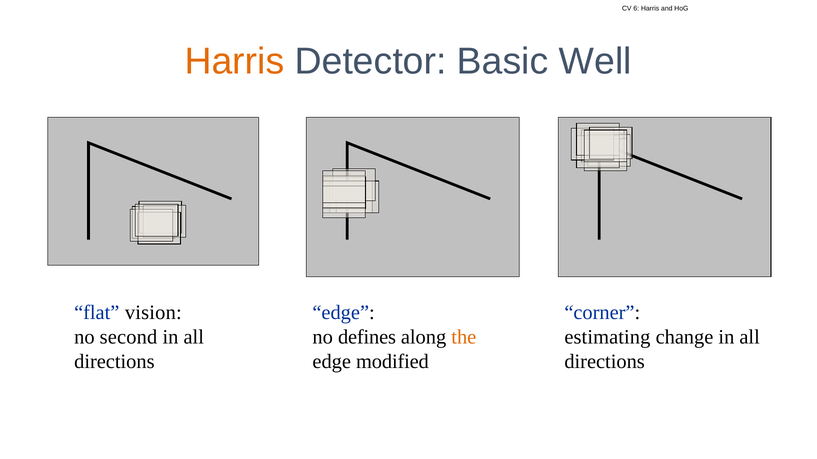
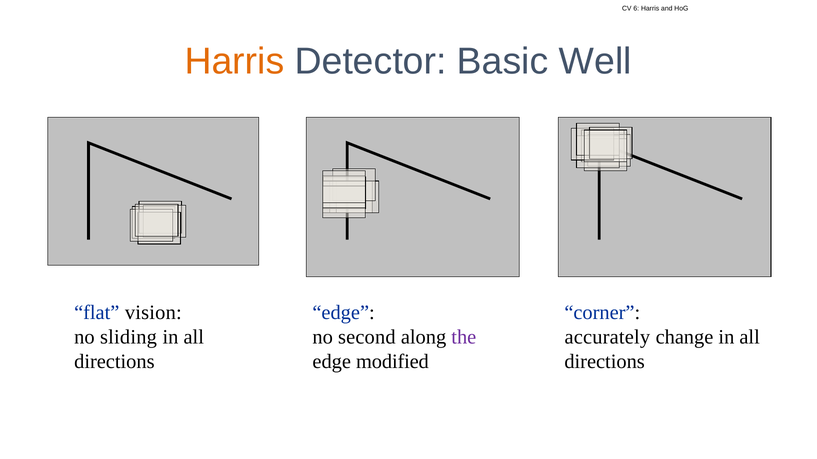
second: second -> sliding (128, 337)
defines: defines -> second (367, 337)
the colour: orange -> purple (464, 337)
estimating: estimating -> accurately (607, 337)
